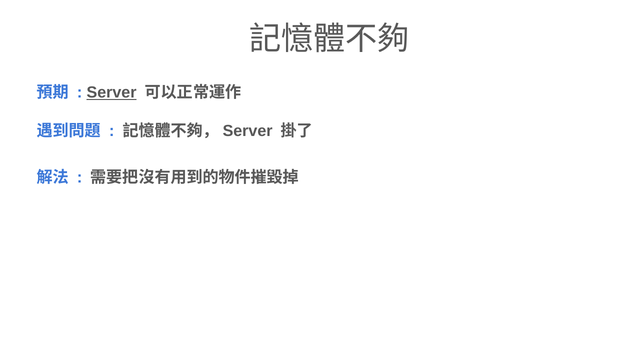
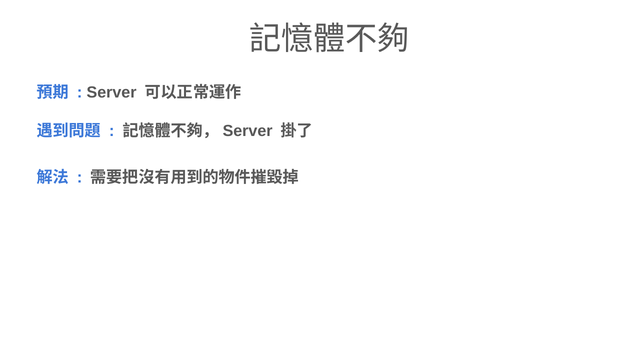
Server underline: present -> none (112, 93)
